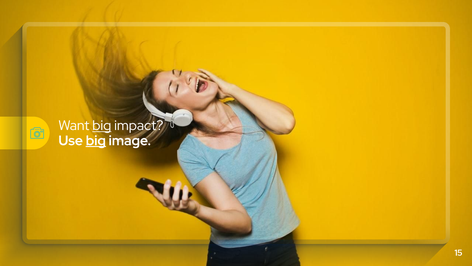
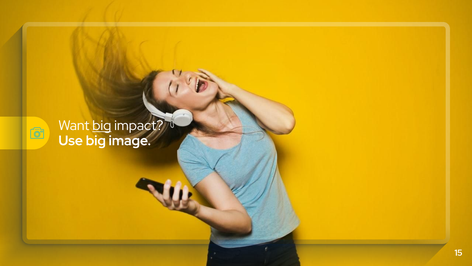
big underline: present -> none (96, 140)
